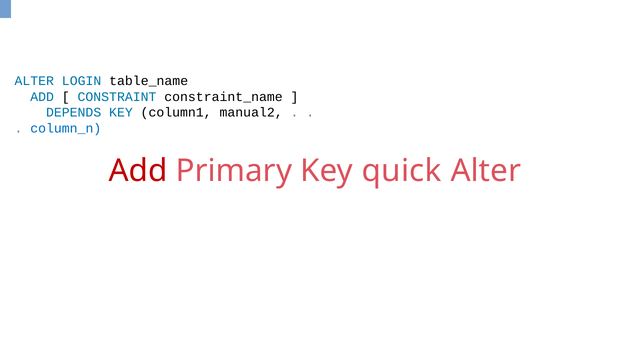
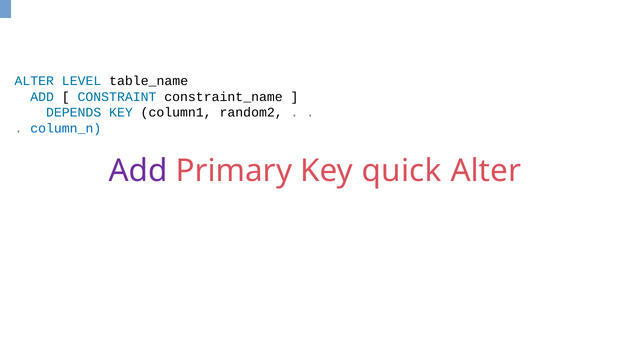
LOGIN: LOGIN -> LEVEL (82, 81)
manual2: manual2 -> random2 (251, 113)
Add colour: red -> purple (138, 171)
